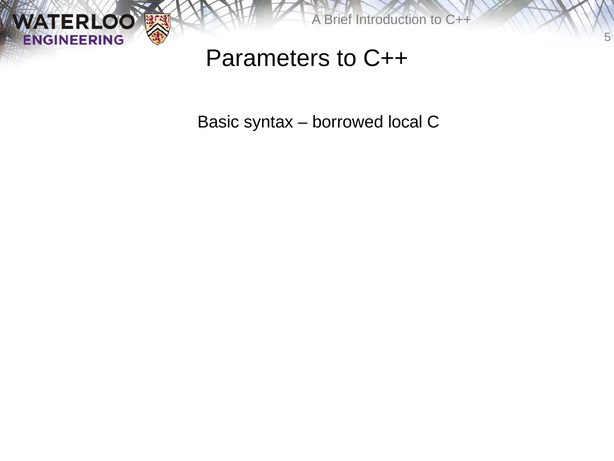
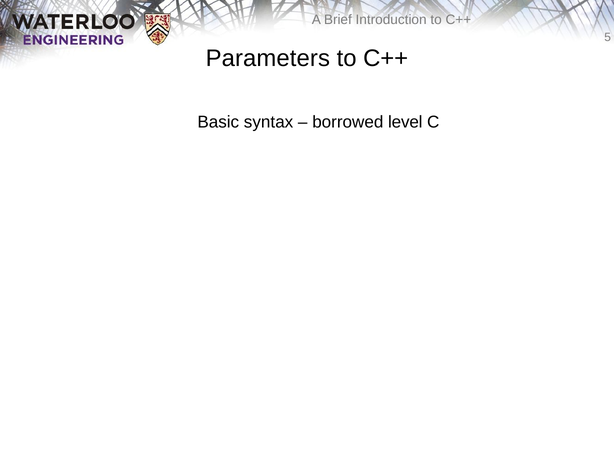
local: local -> level (405, 122)
